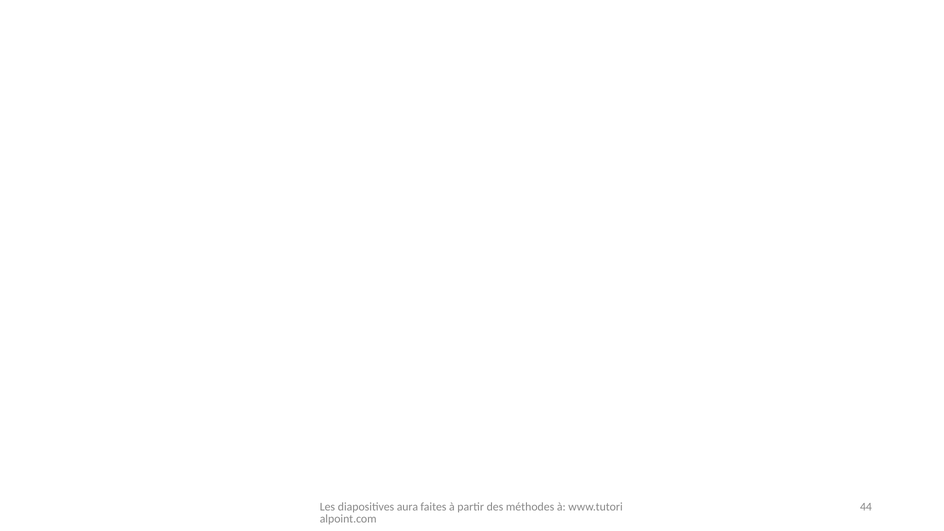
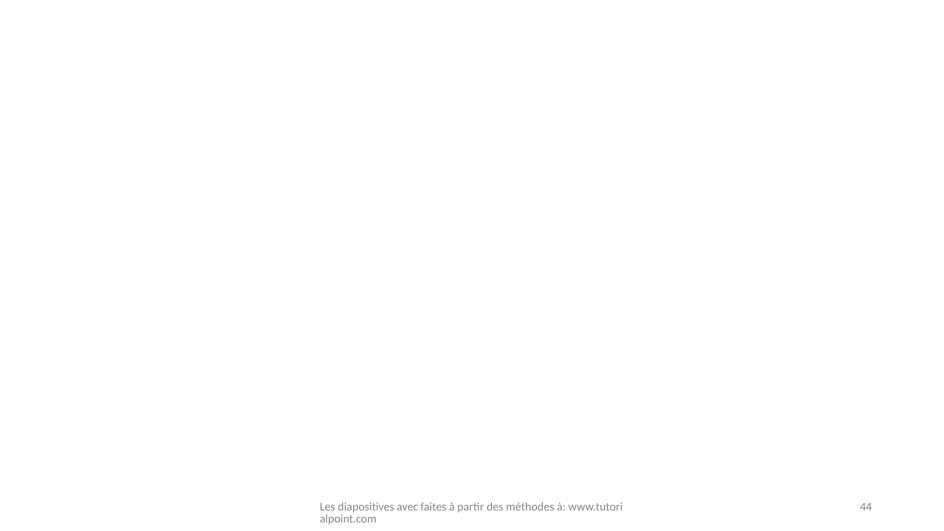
aura: aura -> avec (407, 507)
